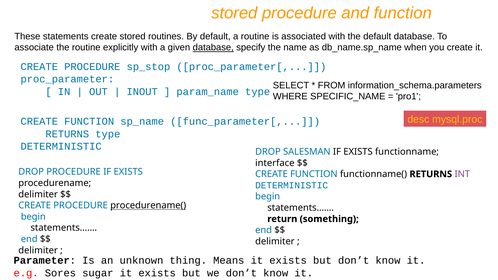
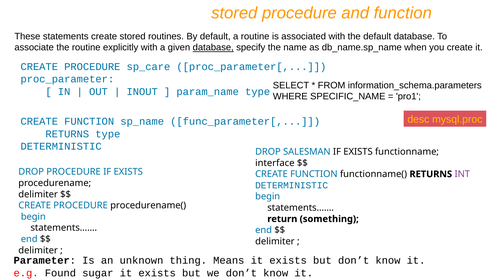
sp_stop: sp_stop -> sp_care (148, 67)
procedurename( underline: present -> none (148, 206)
Sores: Sores -> Found (60, 273)
